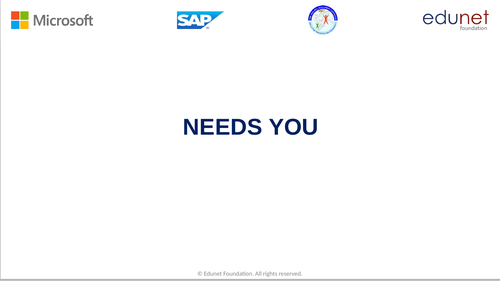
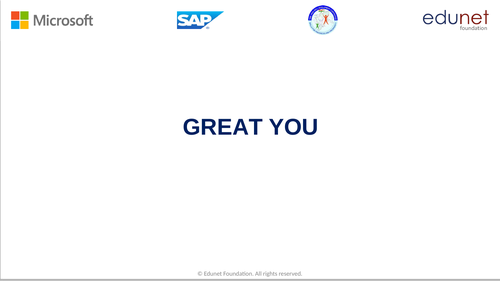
NEEDS: NEEDS -> GREAT (223, 128)
